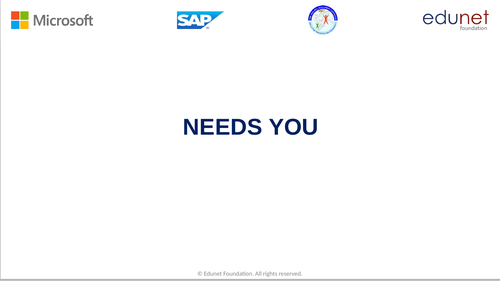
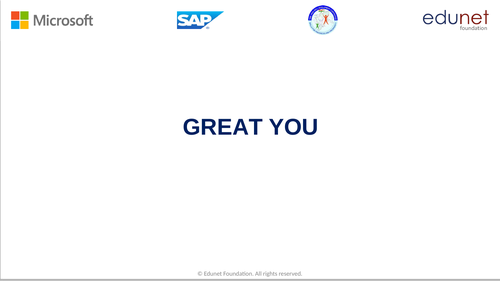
NEEDS: NEEDS -> GREAT (223, 128)
